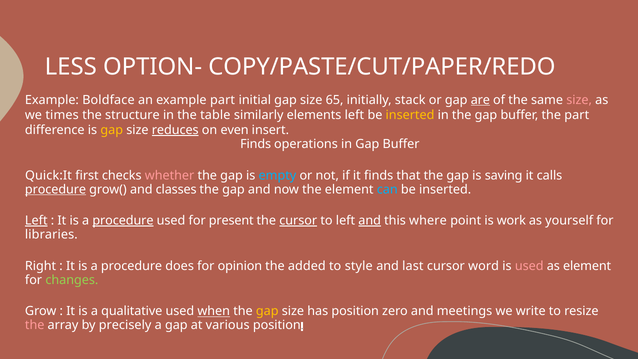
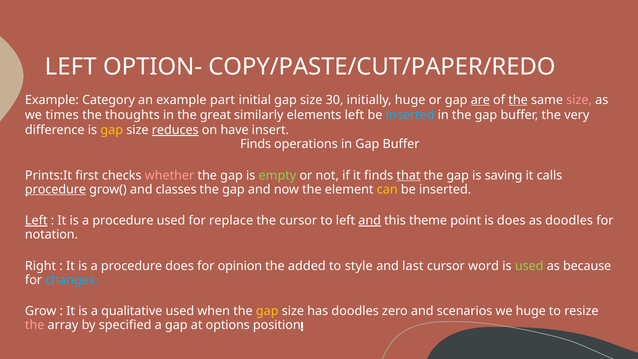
LESS: LESS -> LEFT (71, 67)
Boldface: Boldface -> Category (109, 100)
65: 65 -> 30 (335, 100)
initially stack: stack -> huge (410, 100)
the underline: none -> present (518, 100)
structure: structure -> thoughts (132, 115)
table: table -> great (215, 115)
inserted colour: yellow -> light blue (410, 115)
the part: part -> very (577, 115)
even: even -> have (235, 130)
Quick:It: Quick:It -> Prints:It (49, 175)
empty colour: light blue -> light green (277, 175)
that underline: none -> present (408, 175)
can colour: light blue -> yellow (387, 189)
procedure underline: present -> none (123, 221)
present: present -> replace (231, 221)
cursor underline: present -> none (298, 221)
where: where -> theme (428, 221)
is work: work -> does (511, 221)
as yourself: yourself -> doodles (569, 221)
libraries: libraries -> notation (51, 235)
used colour: pink -> light green (529, 266)
as element: element -> because (587, 266)
changes colour: light green -> light blue (72, 280)
when underline: present -> none (214, 311)
has position: position -> doodles (355, 311)
meetings: meetings -> scenarios (465, 311)
we write: write -> huge (531, 311)
precisely: precisely -> specified (125, 325)
various: various -> options (228, 325)
